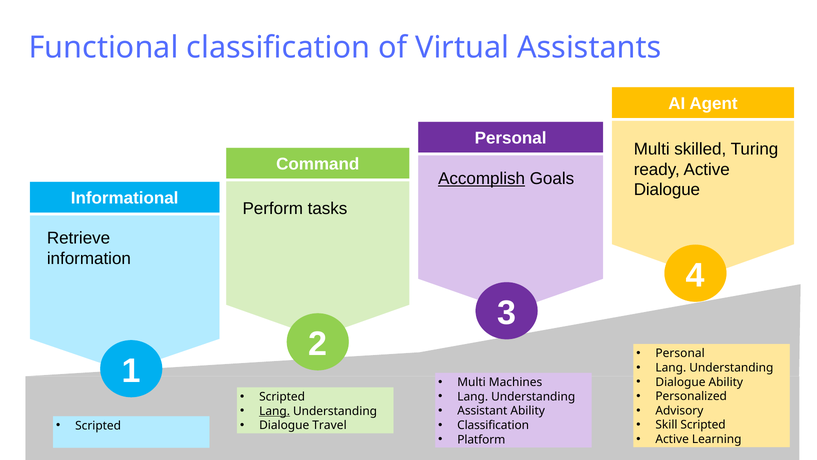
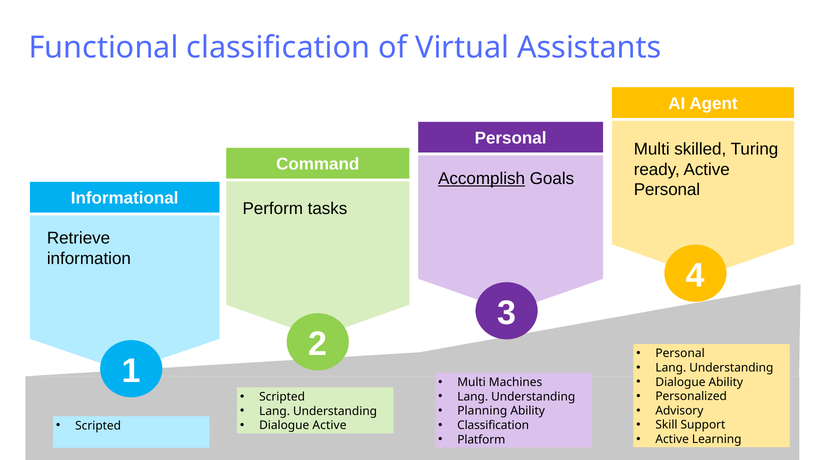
Dialogue: Dialogue -> Personal (667, 190)
Assistant: Assistant -> Planning (482, 411)
Lang underline: present -> none (275, 411)
Skill Scripted: Scripted -> Support (703, 425)
Dialogue Travel: Travel -> Active (329, 425)
